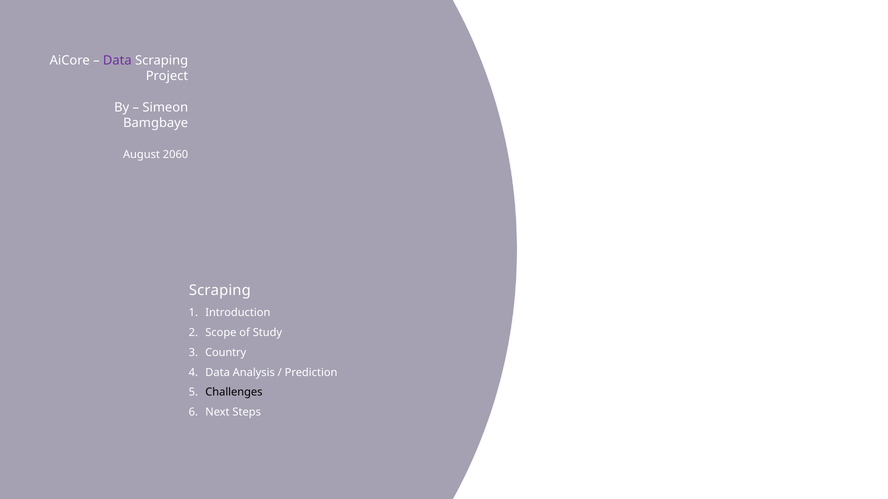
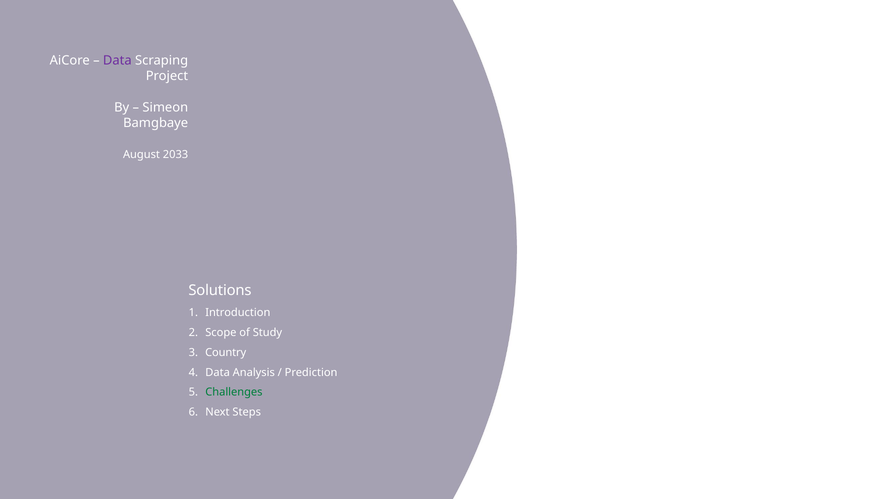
2060: 2060 -> 2033 (176, 155)
Scraping: Scraping -> Solutions (220, 291)
Challenges colour: black -> green (234, 393)
